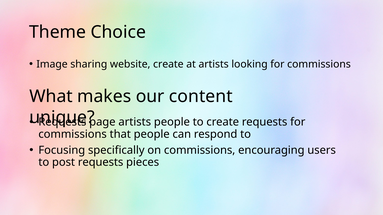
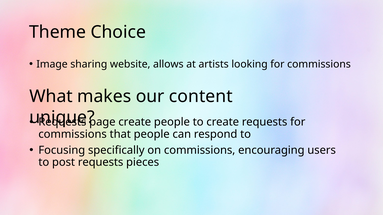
website create: create -> allows (168, 64)
page artists: artists -> create (135, 122)
